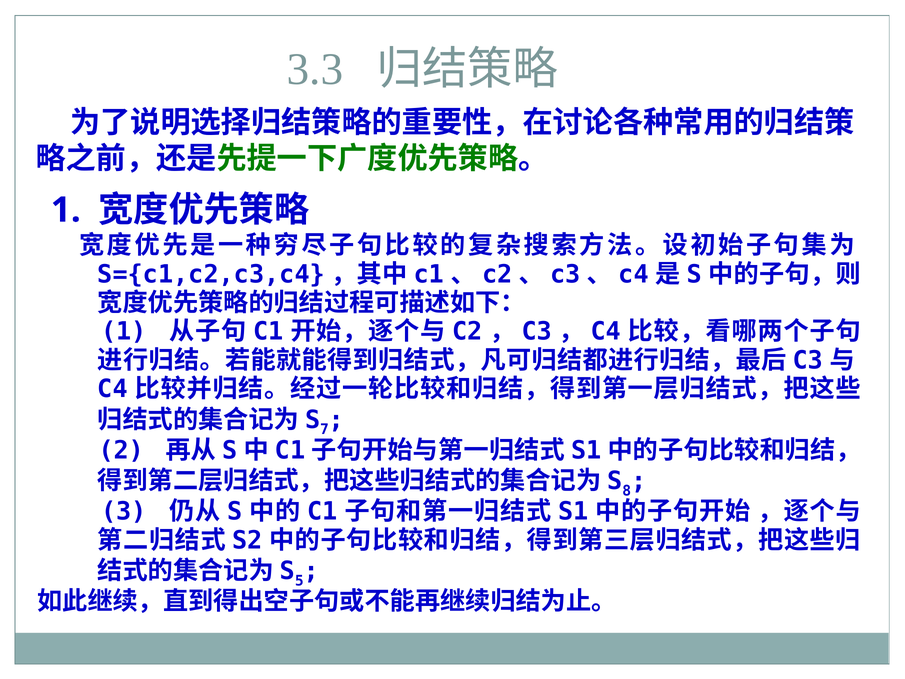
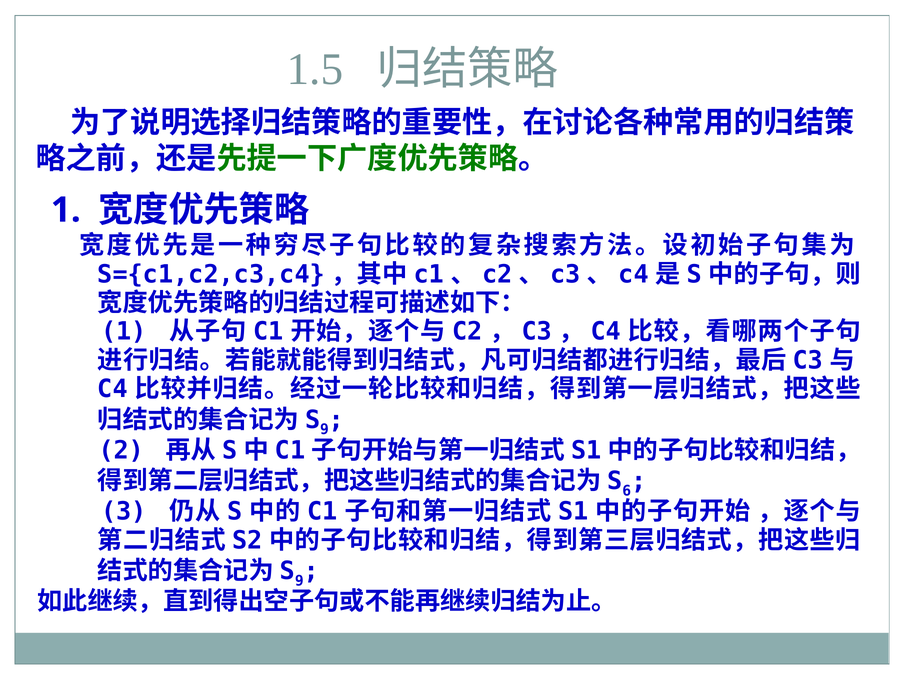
3.3: 3.3 -> 1.5 (315, 69)
7: 7 -> 9 (324, 429)
8: 8 -> 6 (627, 491)
5: 5 -> 9 (299, 581)
